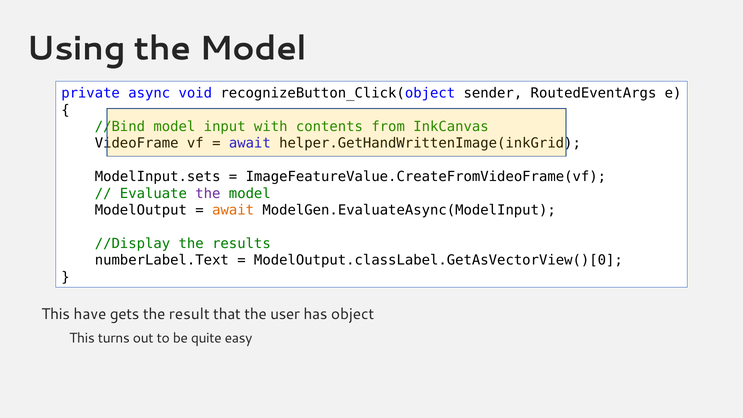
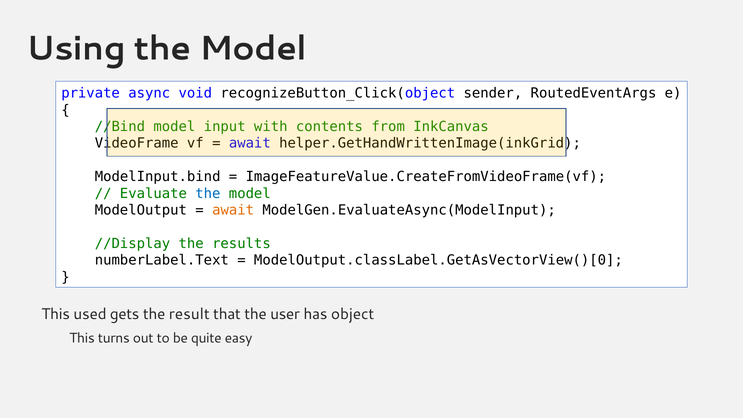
ModelInput.sets: ModelInput.sets -> ModelInput.bind (158, 177)
the colour: purple -> blue (208, 193)
have: have -> used (90, 314)
